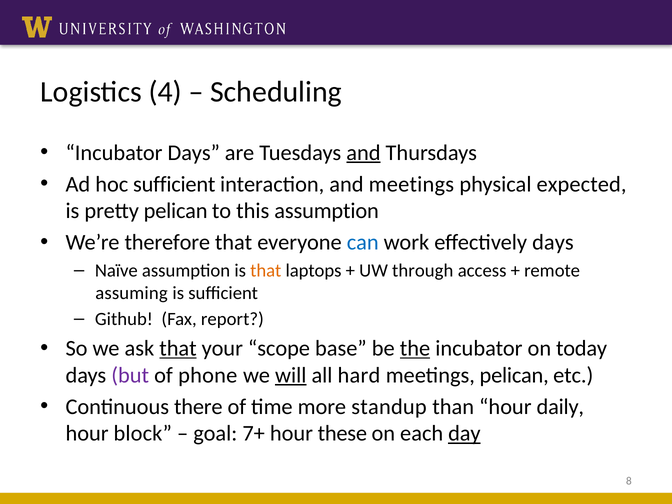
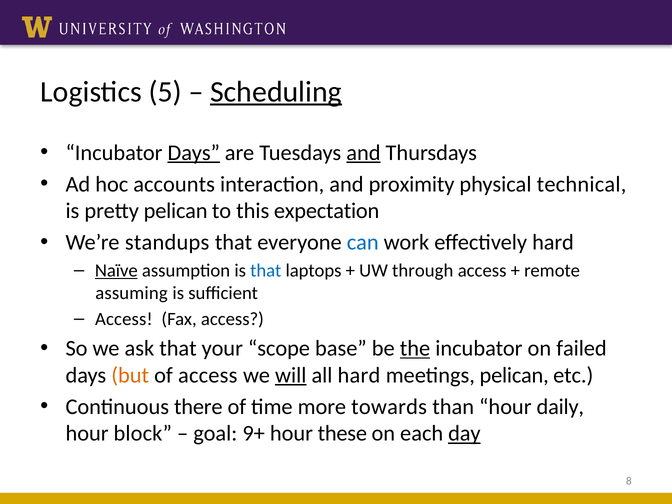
4: 4 -> 5 (165, 92)
Scheduling underline: none -> present (276, 92)
Days underline: none -> present (194, 153)
hoc sufficient: sufficient -> accounts (174, 184)
and meetings: meetings -> proximity (412, 184)
expected: expected -> technical (582, 184)
this assumption: assumption -> expectation (327, 211)
therefore: therefore -> standups (167, 242)
effectively days: days -> hard (553, 242)
Naïve underline: none -> present (116, 270)
that colour: orange -> blue (266, 270)
Github: Github -> Access (124, 319)
Fax report: report -> access (232, 319)
that underline: present -> none (178, 348)
today: today -> failed (581, 348)
but colour: purple -> orange (130, 375)
of phone: phone -> access (208, 375)
standup: standup -> towards (389, 407)
7+: 7+ -> 9+ (254, 434)
